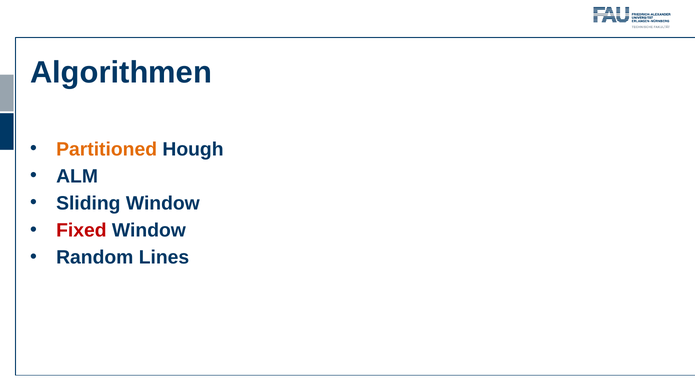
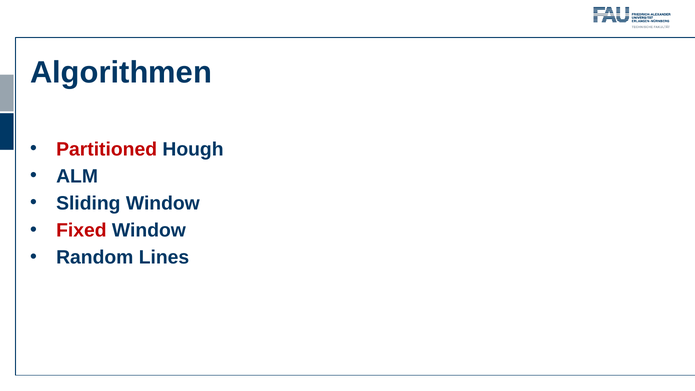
Partitioned colour: orange -> red (107, 149)
